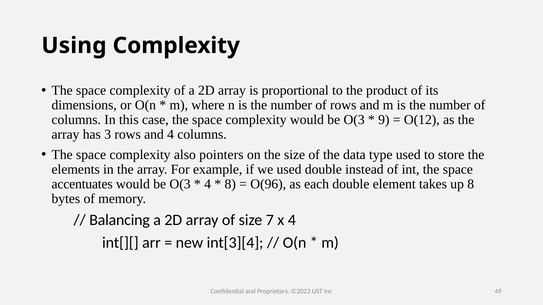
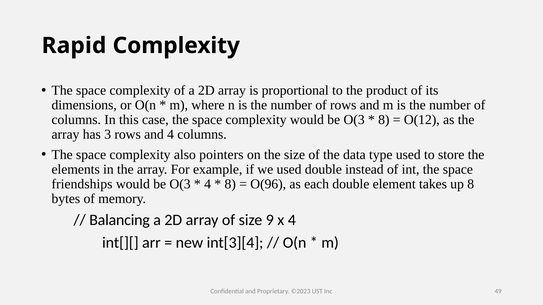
Using: Using -> Rapid (74, 46)
9: 9 -> 8 (384, 120)
accentuates: accentuates -> friendships (82, 184)
7: 7 -> 9 (270, 220)
